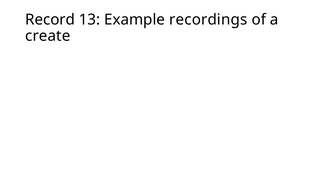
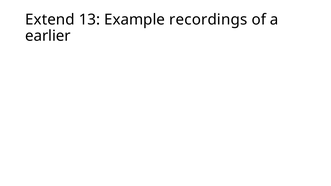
Record: Record -> Extend (50, 20)
create: create -> earlier (48, 36)
